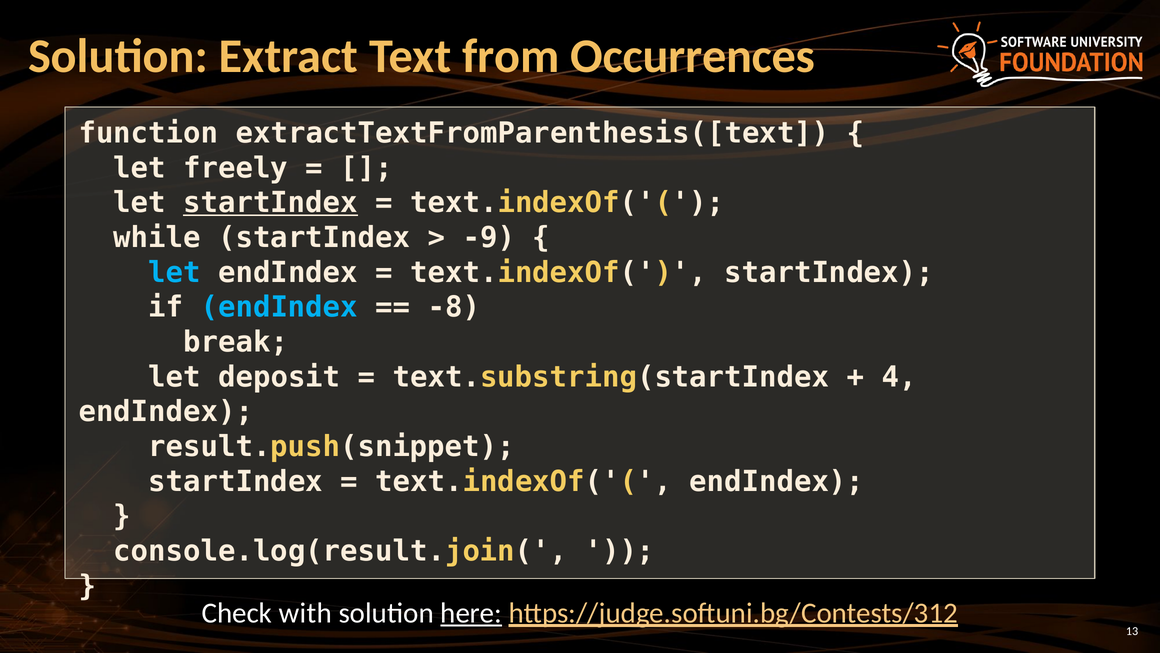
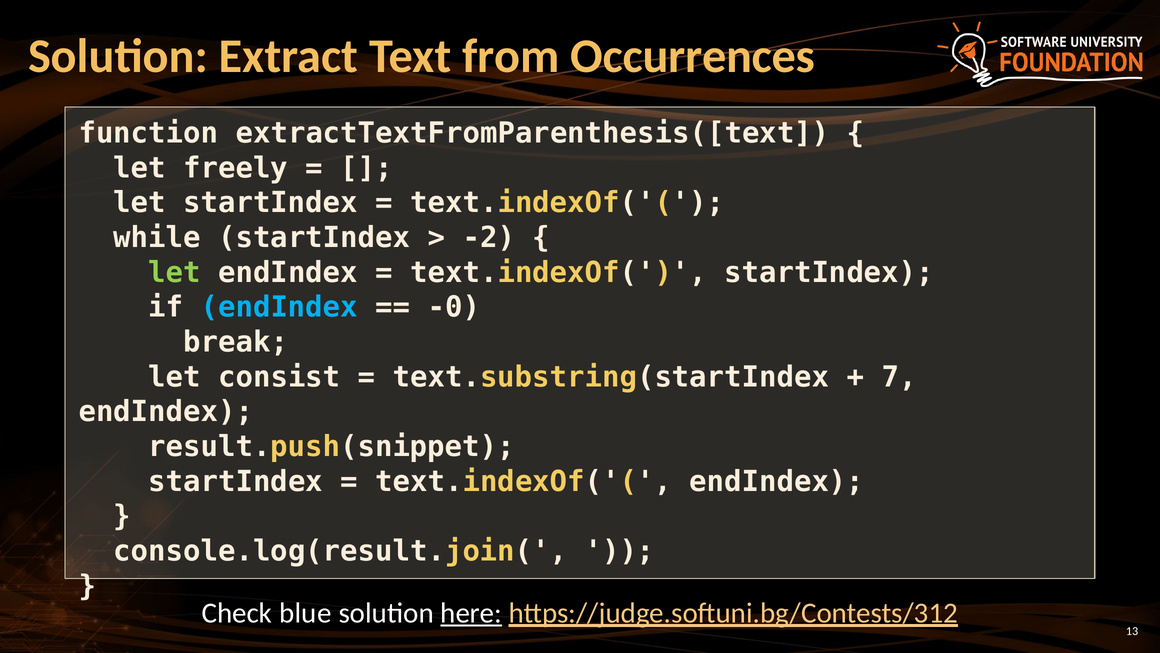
startIndex underline: present -> none (270, 203)
-9: -9 -> -2 (489, 238)
let colour: light blue -> light green (175, 272)
-8: -8 -> -0 (454, 307)
deposit: deposit -> consist (279, 377)
4: 4 -> 7 (899, 377)
with: with -> blue (305, 613)
